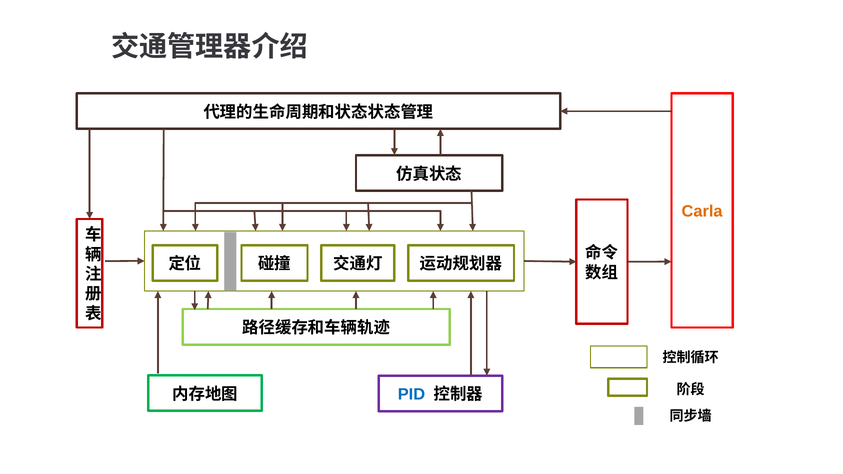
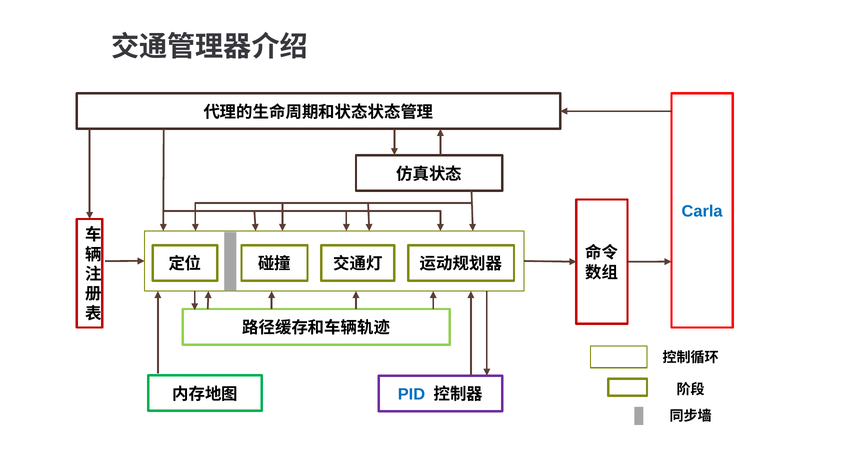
Carla colour: orange -> blue (702, 212)
